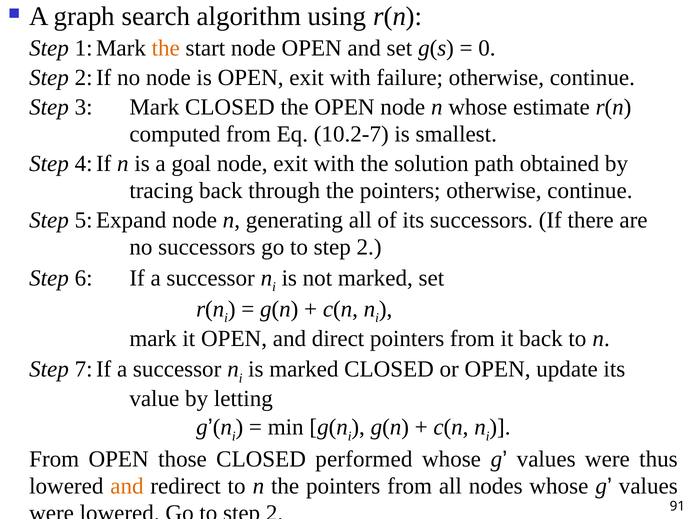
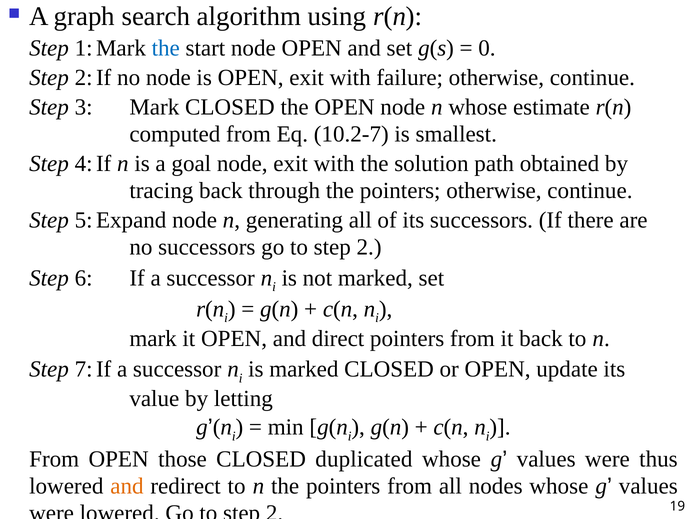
the colour: orange -> blue (166, 48)
performed: performed -> duplicated (364, 459)
91: 91 -> 19 (677, 506)
